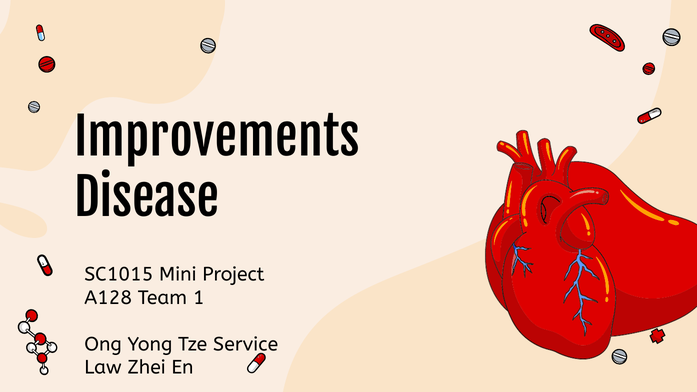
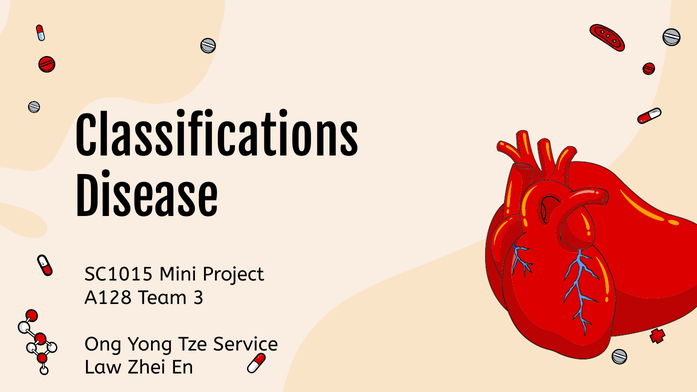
Improvements: Improvements -> Classifications (217, 139)
1: 1 -> 3 (199, 298)
